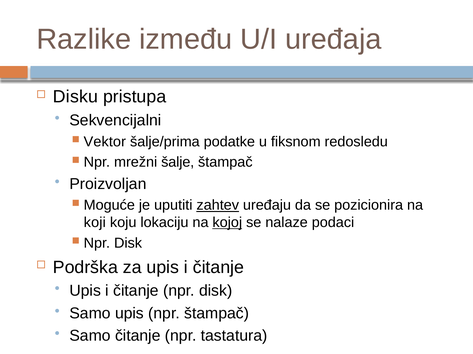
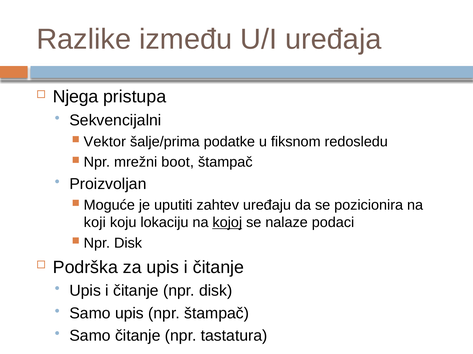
Disku: Disku -> Njega (76, 97)
šalje: šalje -> boot (178, 163)
zahtev underline: present -> none (218, 206)
